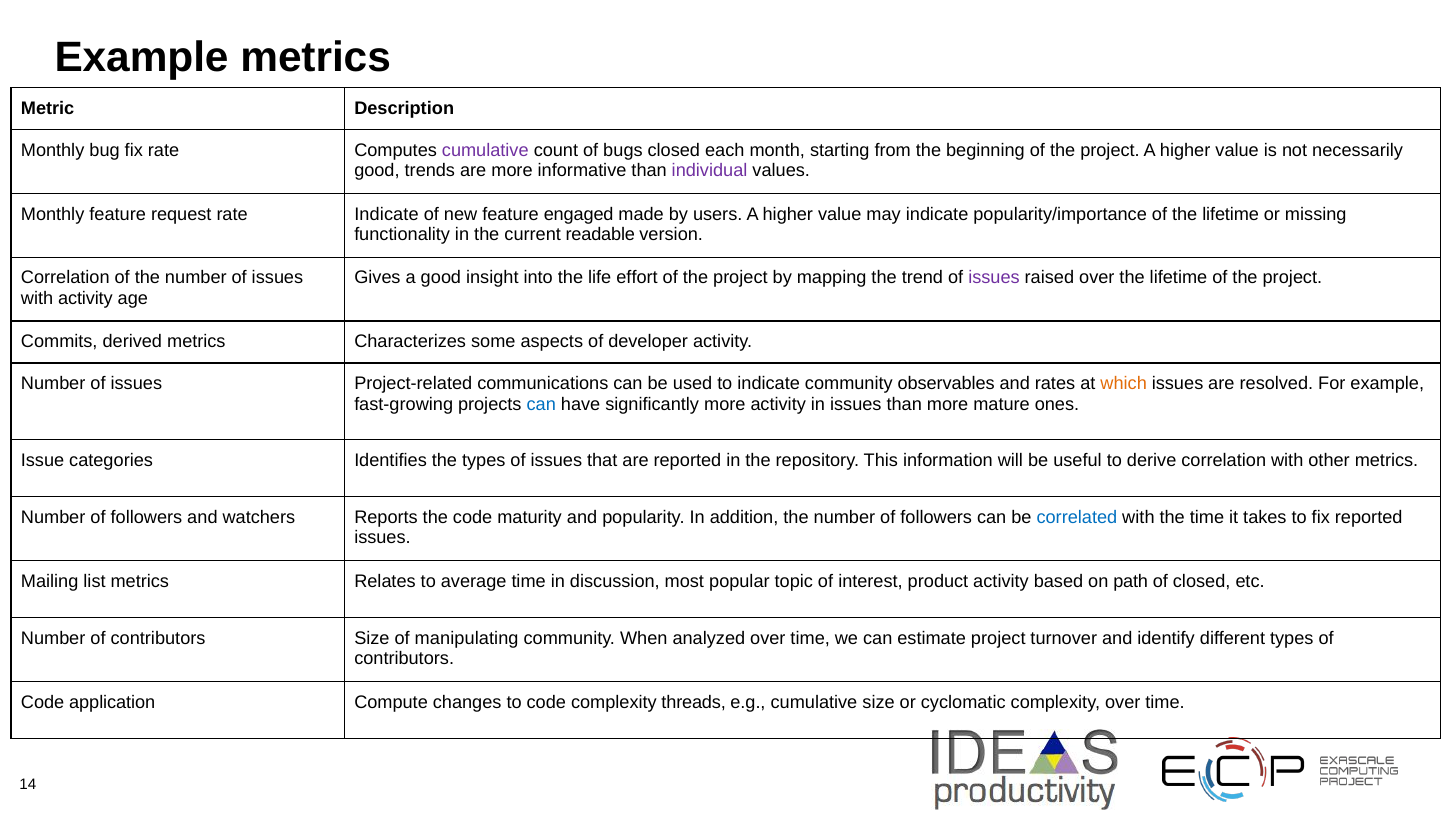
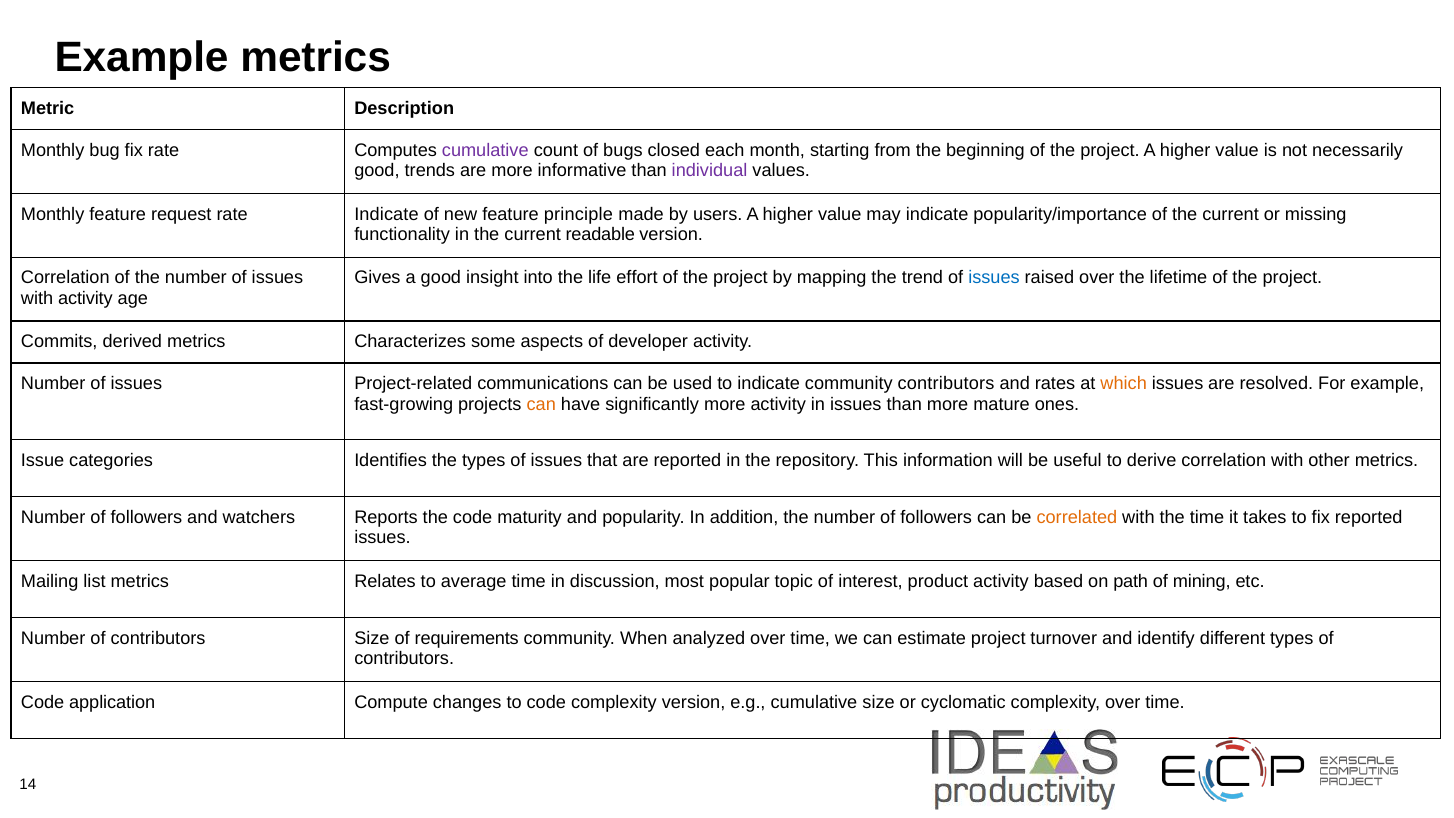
engaged: engaged -> principle (579, 214)
of the lifetime: lifetime -> current (1231, 214)
issues colour: purple -> blue (994, 278)
community observables: observables -> contributors (946, 384)
can colour: blue -> orange (541, 404)
correlated colour: blue -> orange (1077, 518)
of closed: closed -> mining (1202, 581)
manipulating: manipulating -> requirements (467, 638)
complexity threads: threads -> version (694, 702)
